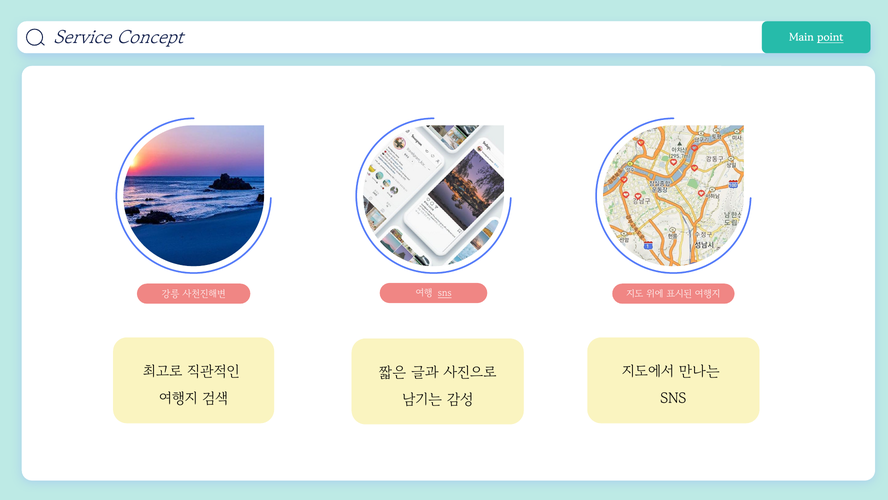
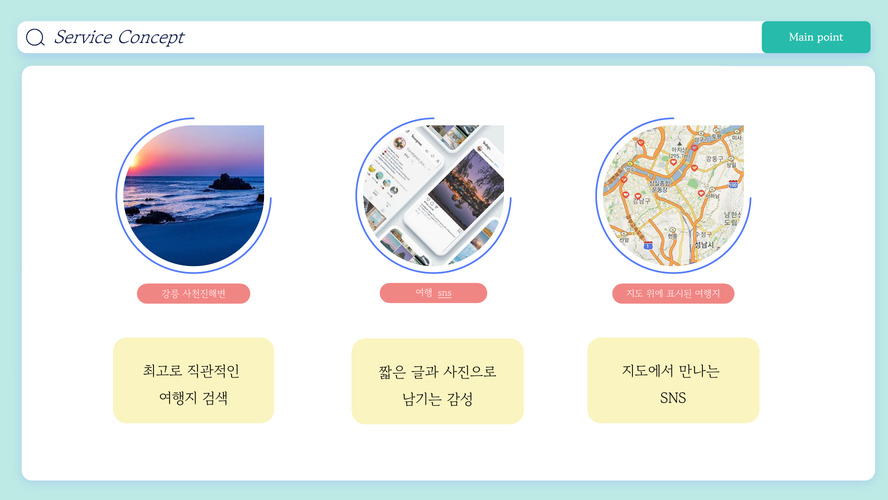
point underline: present -> none (830, 38)
